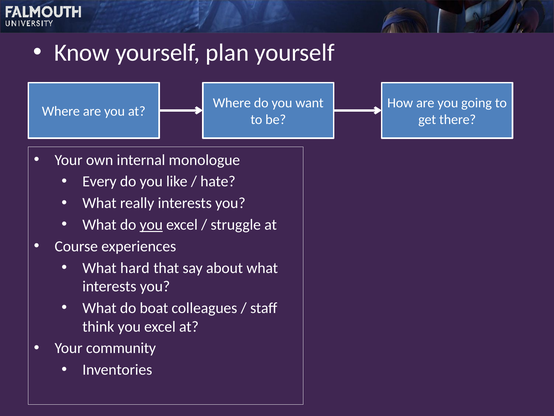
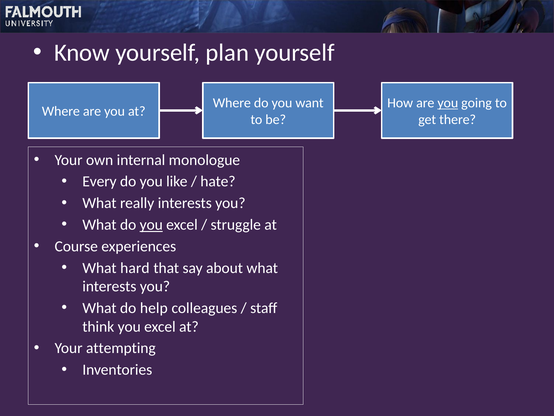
you underline: none -> present (448, 103)
boat: boat -> help (154, 308)
community: community -> attempting (121, 348)
